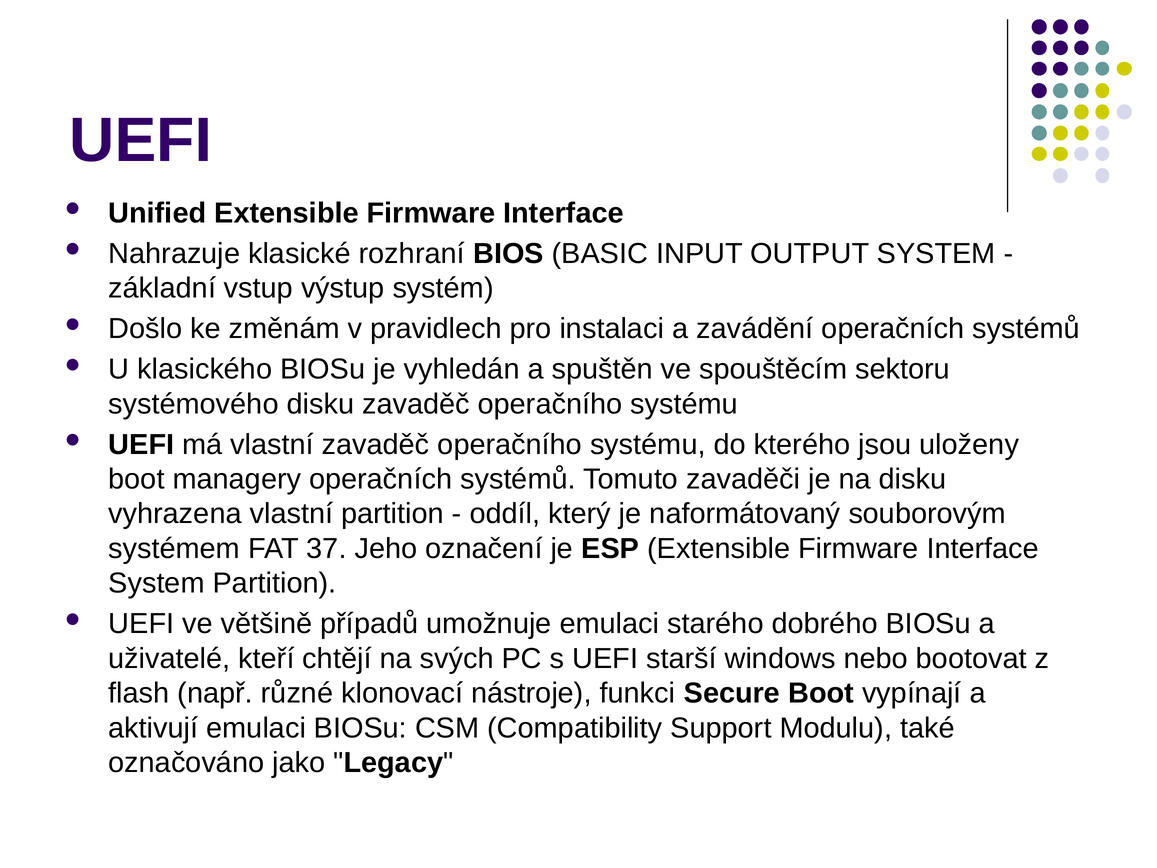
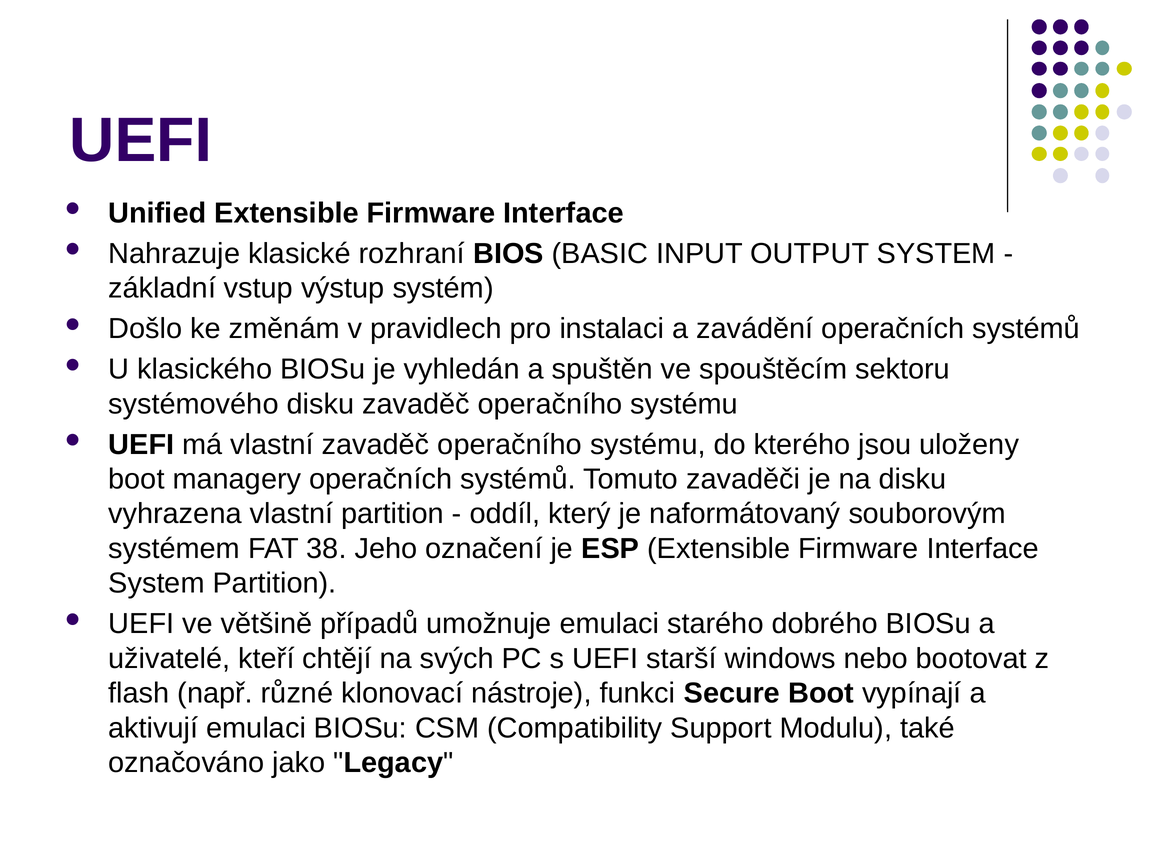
37: 37 -> 38 (326, 549)
